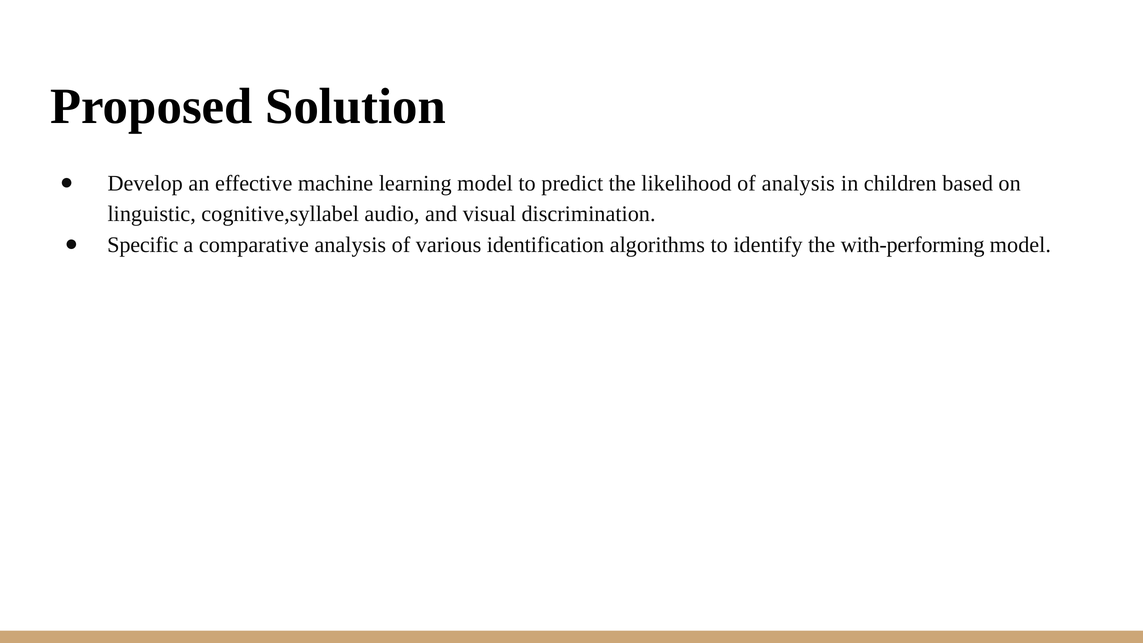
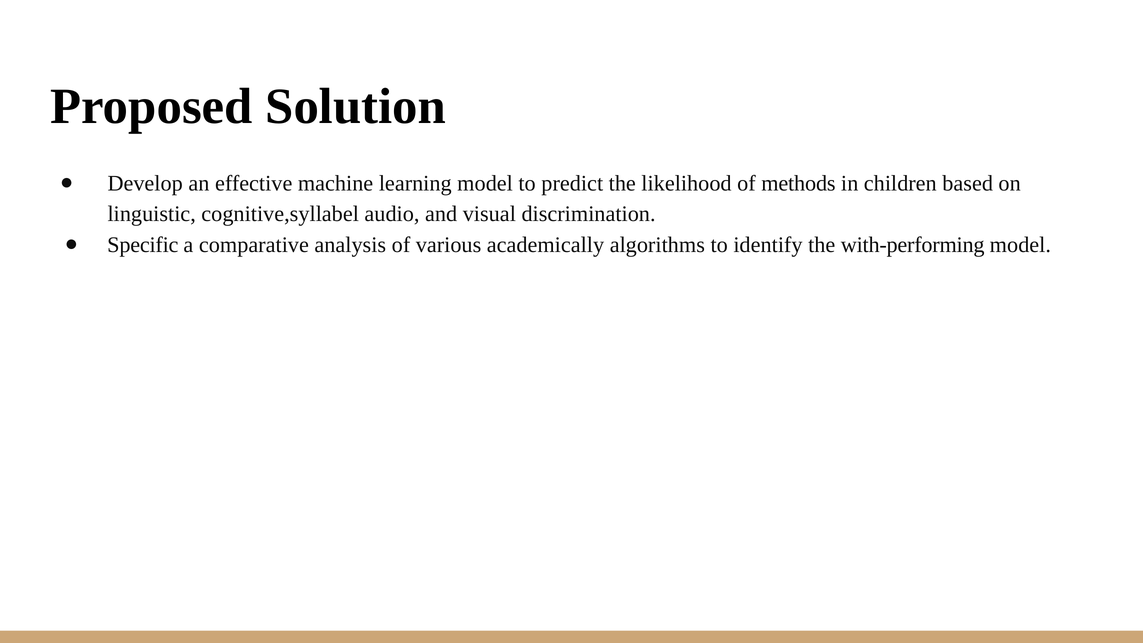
of analysis: analysis -> methods (798, 183)
identification: identification -> academically (545, 245)
